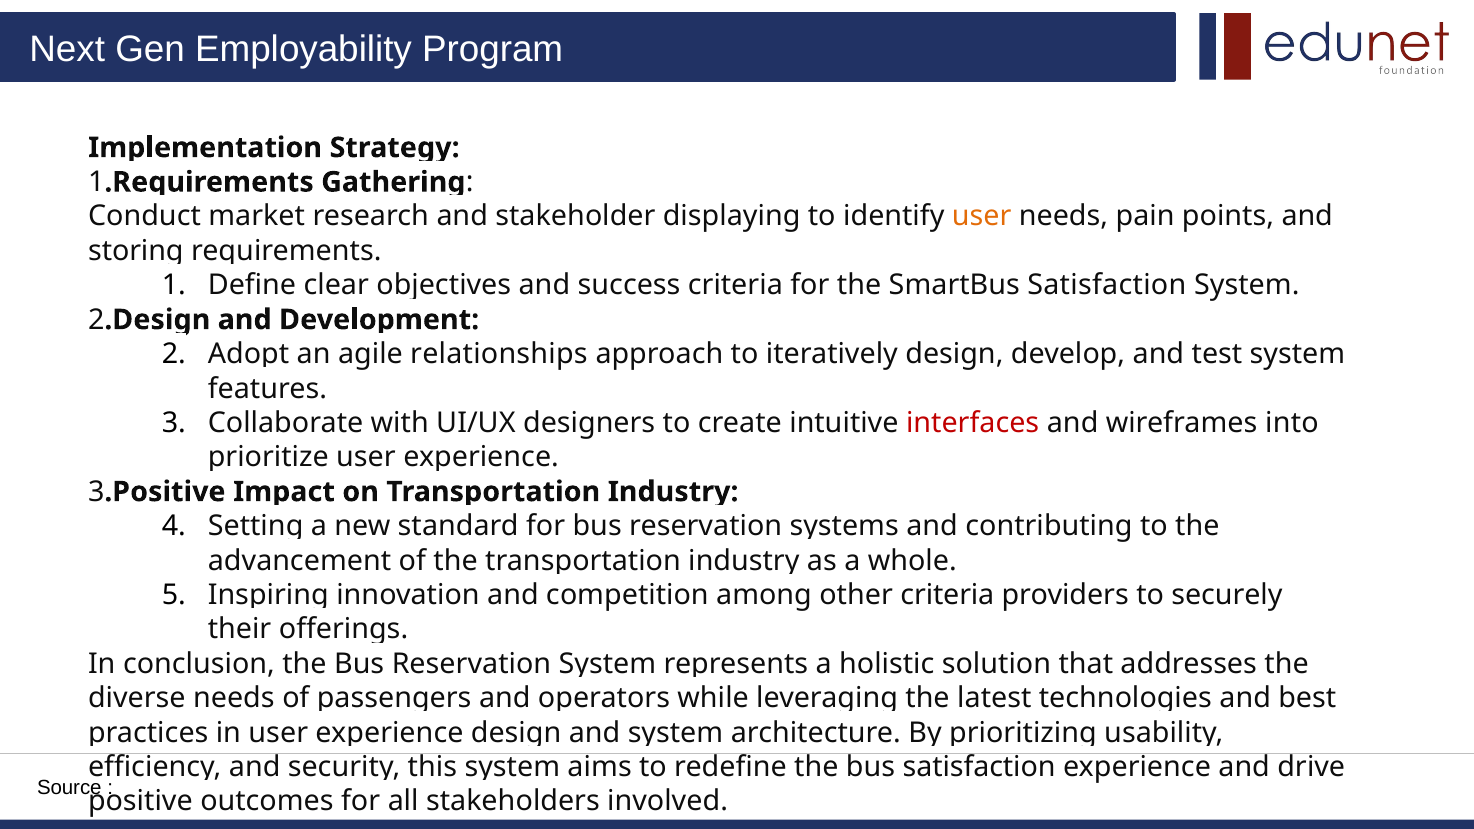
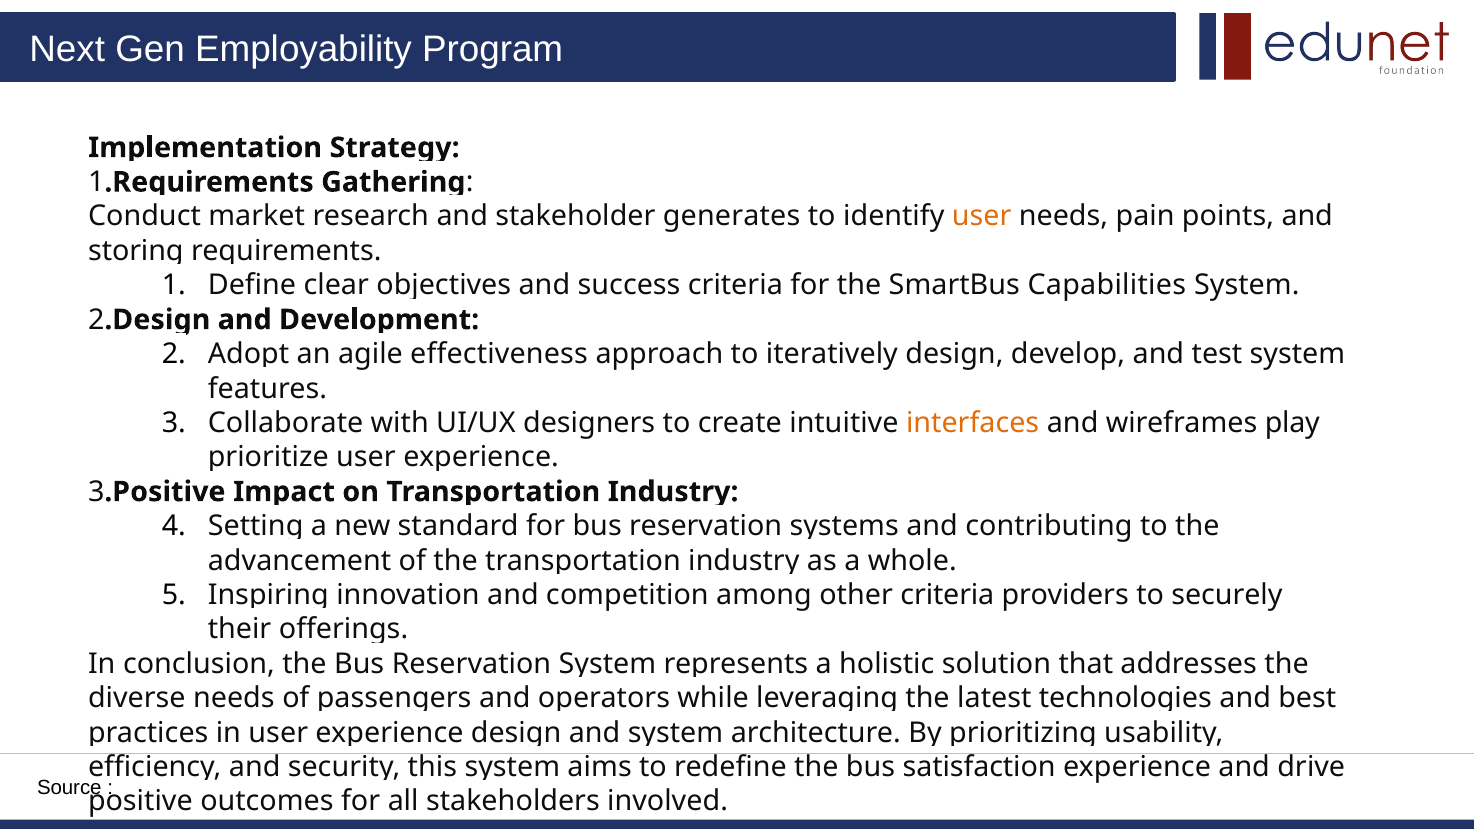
displaying: displaying -> generates (732, 217)
SmartBus Satisfaction: Satisfaction -> Capabilities (1107, 285)
relationships: relationships -> effectiveness (499, 354)
interfaces colour: red -> orange (973, 423)
into: into -> play (1292, 423)
